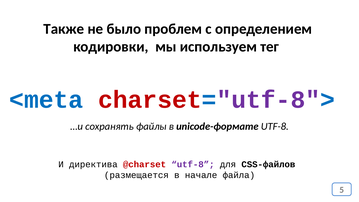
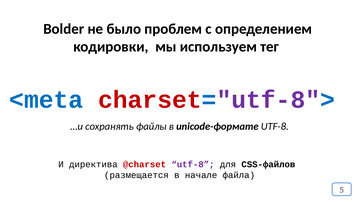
Также: Также -> Bolder (64, 29)
